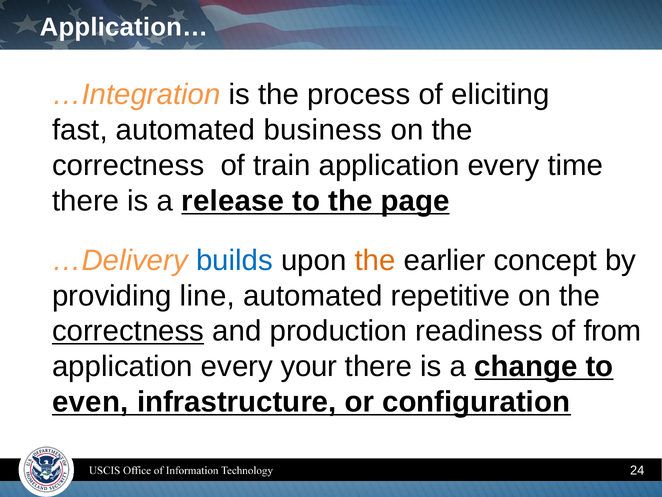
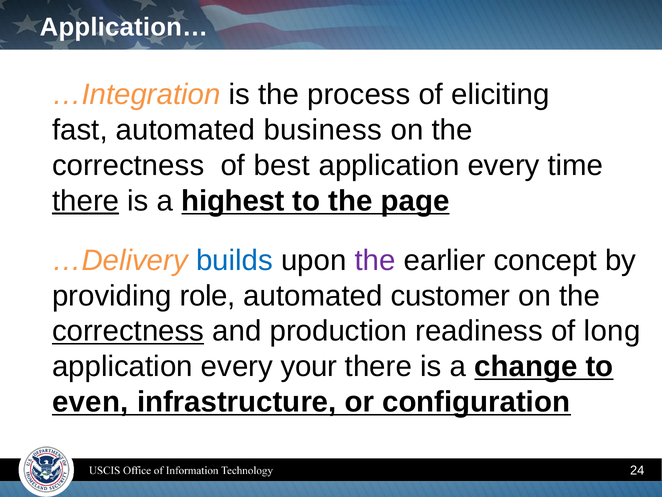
train: train -> best (282, 165)
there underline: none -> present (86, 201)
release: release -> highest (233, 201)
the colour: orange -> purple (375, 260)
line: line -> role (208, 296)
repetitive: repetitive -> customer (450, 296)
from: from -> long (612, 331)
